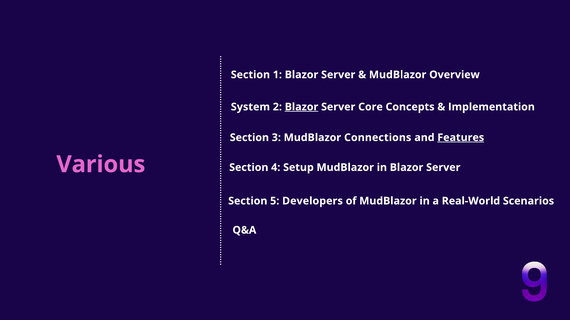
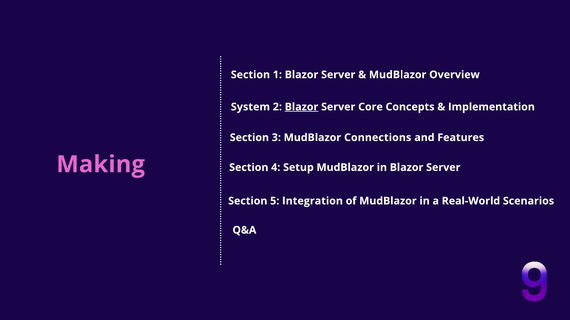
Features underline: present -> none (461, 138)
Various: Various -> Making (101, 165)
Developers: Developers -> Integration (313, 201)
